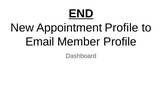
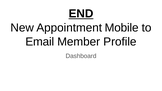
Appointment Profile: Profile -> Mobile (122, 28)
